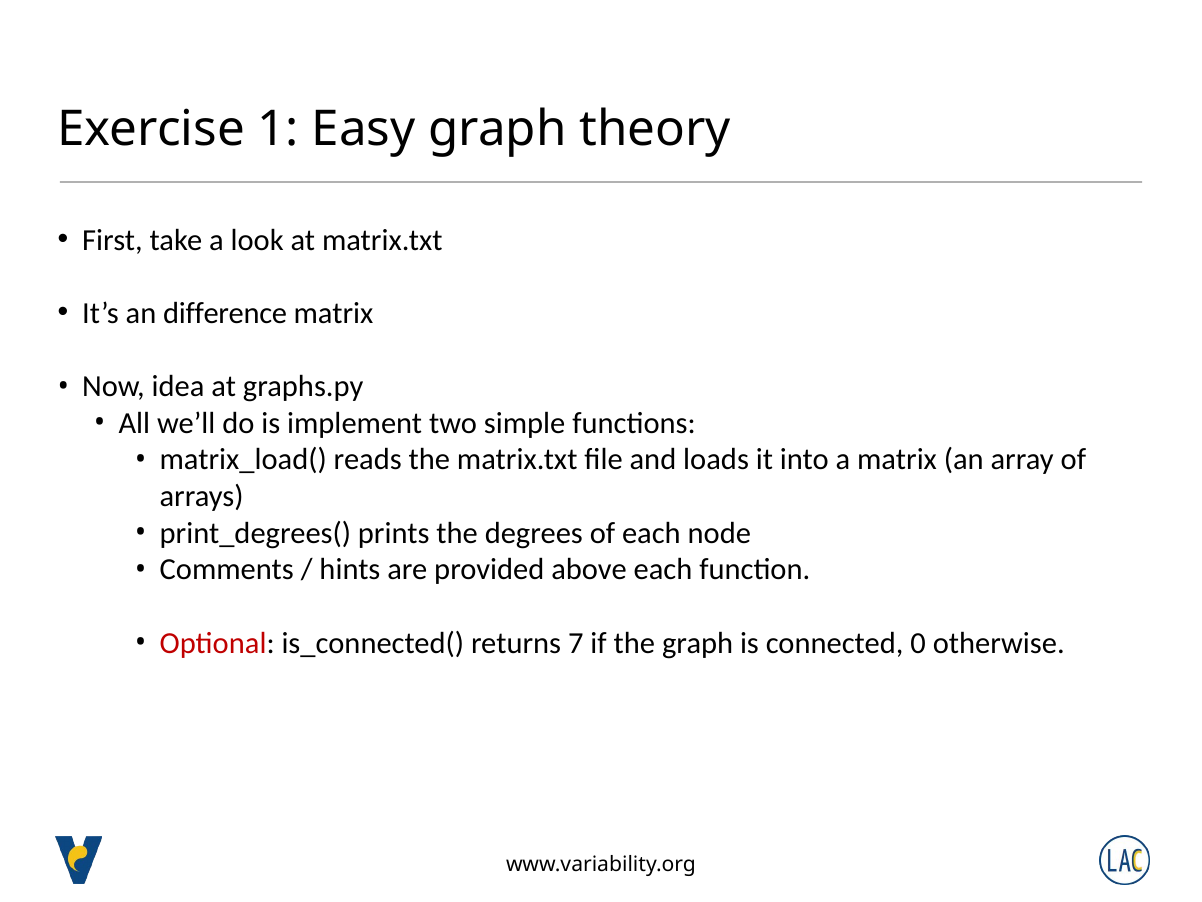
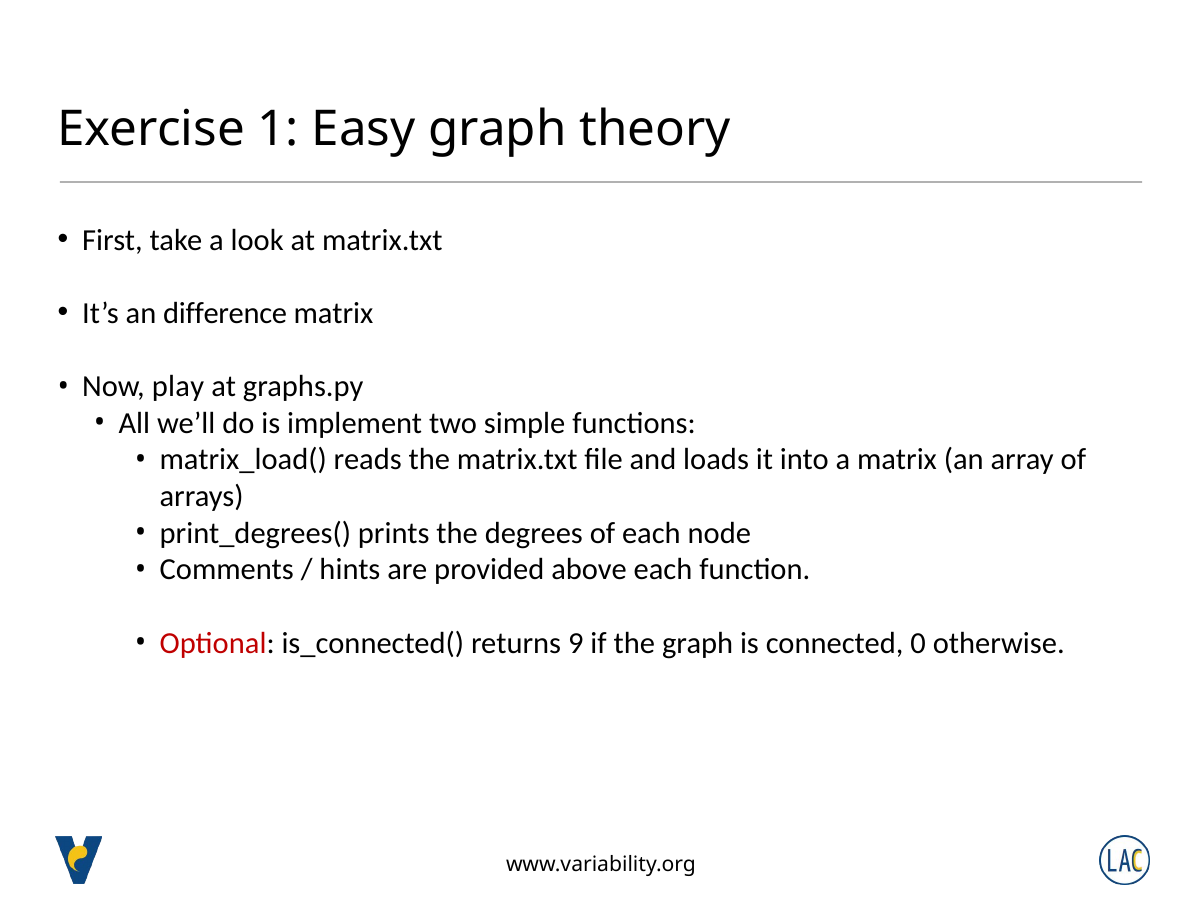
idea: idea -> play (178, 386)
7: 7 -> 9 (576, 643)
